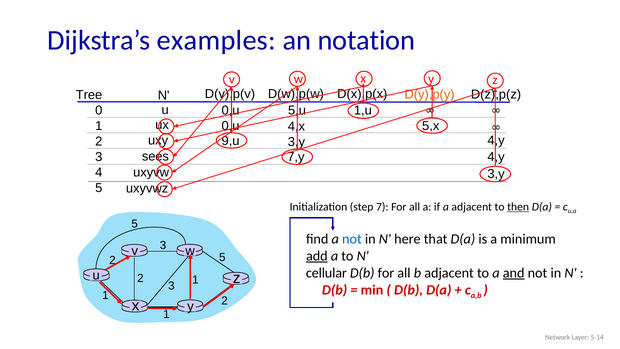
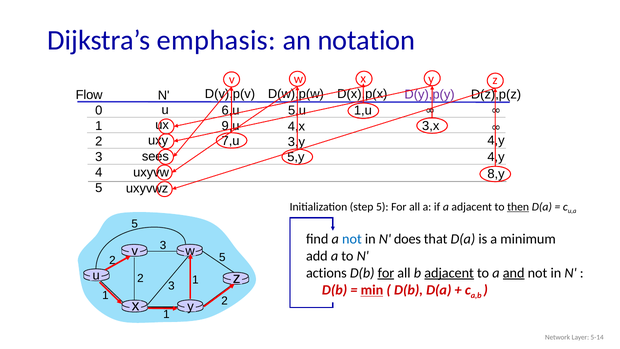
examples: examples -> emphasis (216, 41)
Tree: Tree -> Flow (89, 95)
D(y),p(y colour: orange -> purple (430, 94)
0,u: 0,u -> 6,u (231, 110)
0,u: 0,u -> 9,u (231, 126)
5,x: 5,x -> 3,x (431, 126)
9,u: 9,u -> 7,u (231, 141)
7,y: 7,y -> 5,y (296, 157)
3,y: 3,y -> 8,y (496, 174)
step 7: 7 -> 5 (382, 207)
here: here -> does (407, 239)
add underline: present -> none (317, 256)
cellular: cellular -> actions (326, 273)
for underline: none -> present (386, 273)
adjacent underline: none -> present (449, 273)
min underline: none -> present (372, 290)
